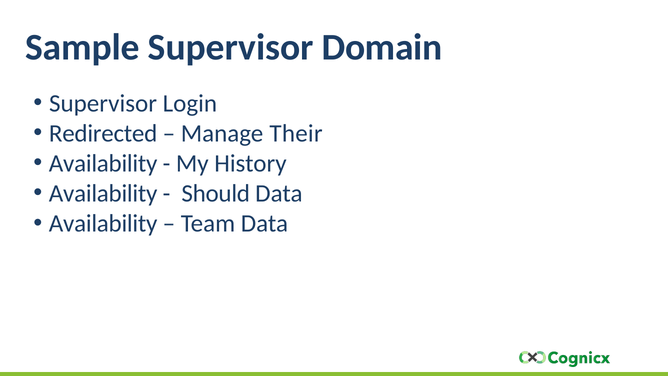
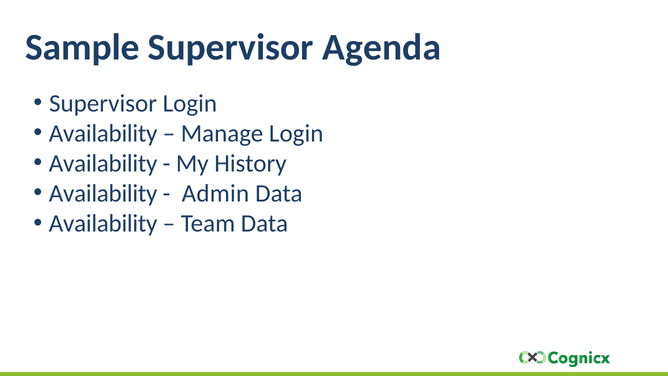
Domain: Domain -> Agenda (382, 48)
Redirected: Redirected -> Availability (103, 133)
Manage Their: Their -> Login (296, 133)
Should: Should -> Admin (215, 193)
